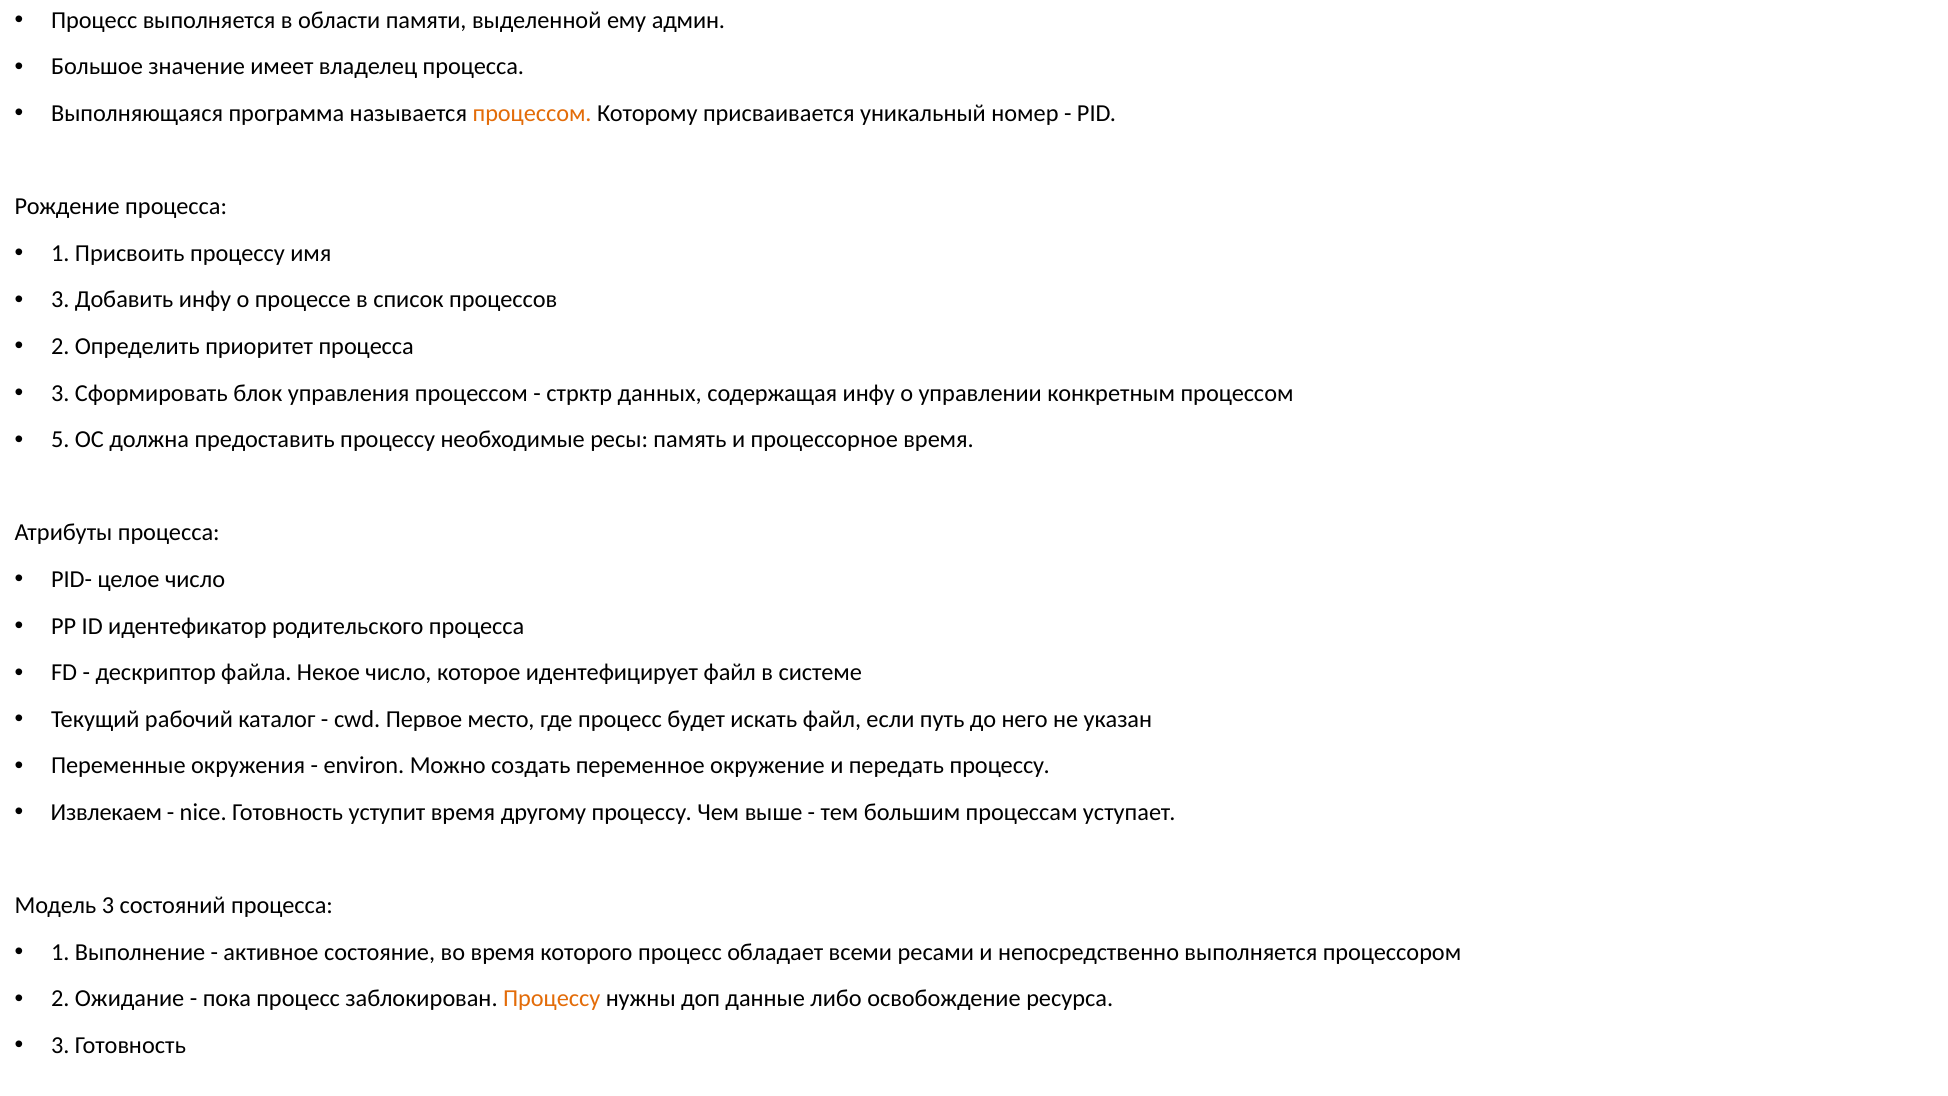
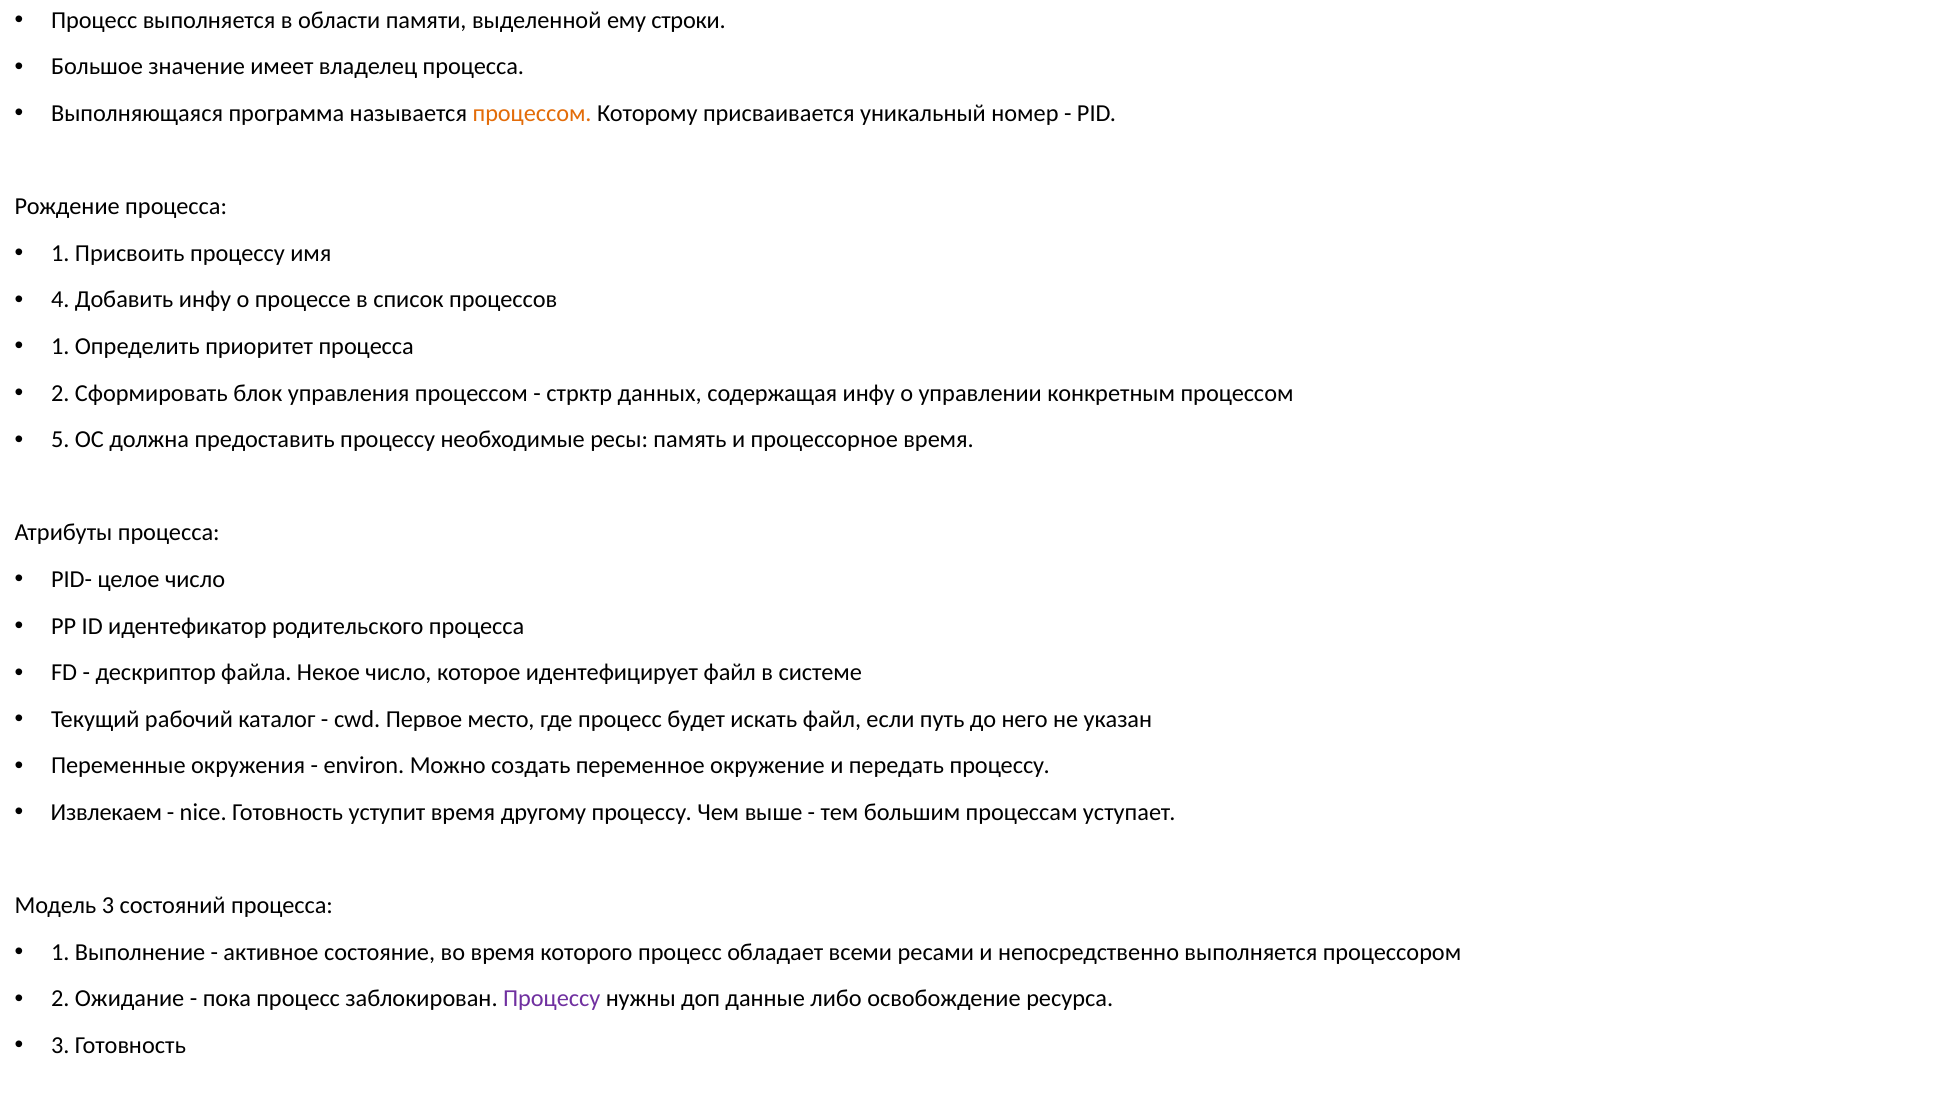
админ: админ -> строки (688, 20)
3: 3 -> 4 (60, 300)
2: 2 -> 1 (60, 346)
3: 3 -> 2 (60, 393)
Процессу colour: orange -> purple (552, 999)
